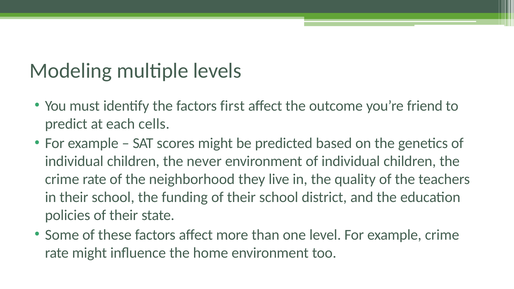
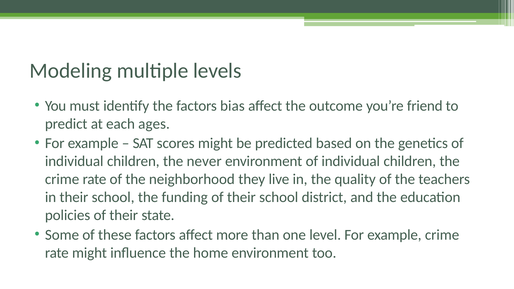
first: first -> bias (232, 106)
cells: cells -> ages (154, 124)
